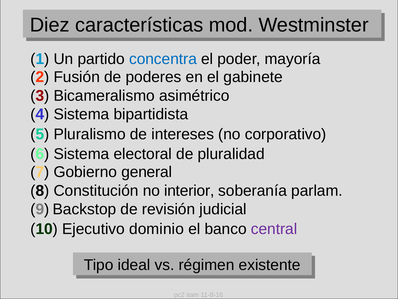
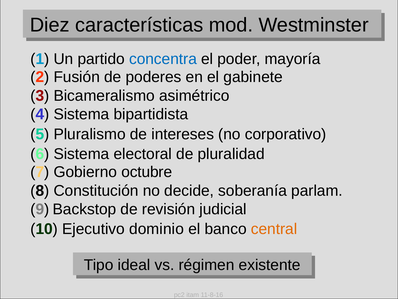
general: general -> octubre (147, 172)
interior: interior -> decide (189, 190)
central colour: purple -> orange (274, 229)
